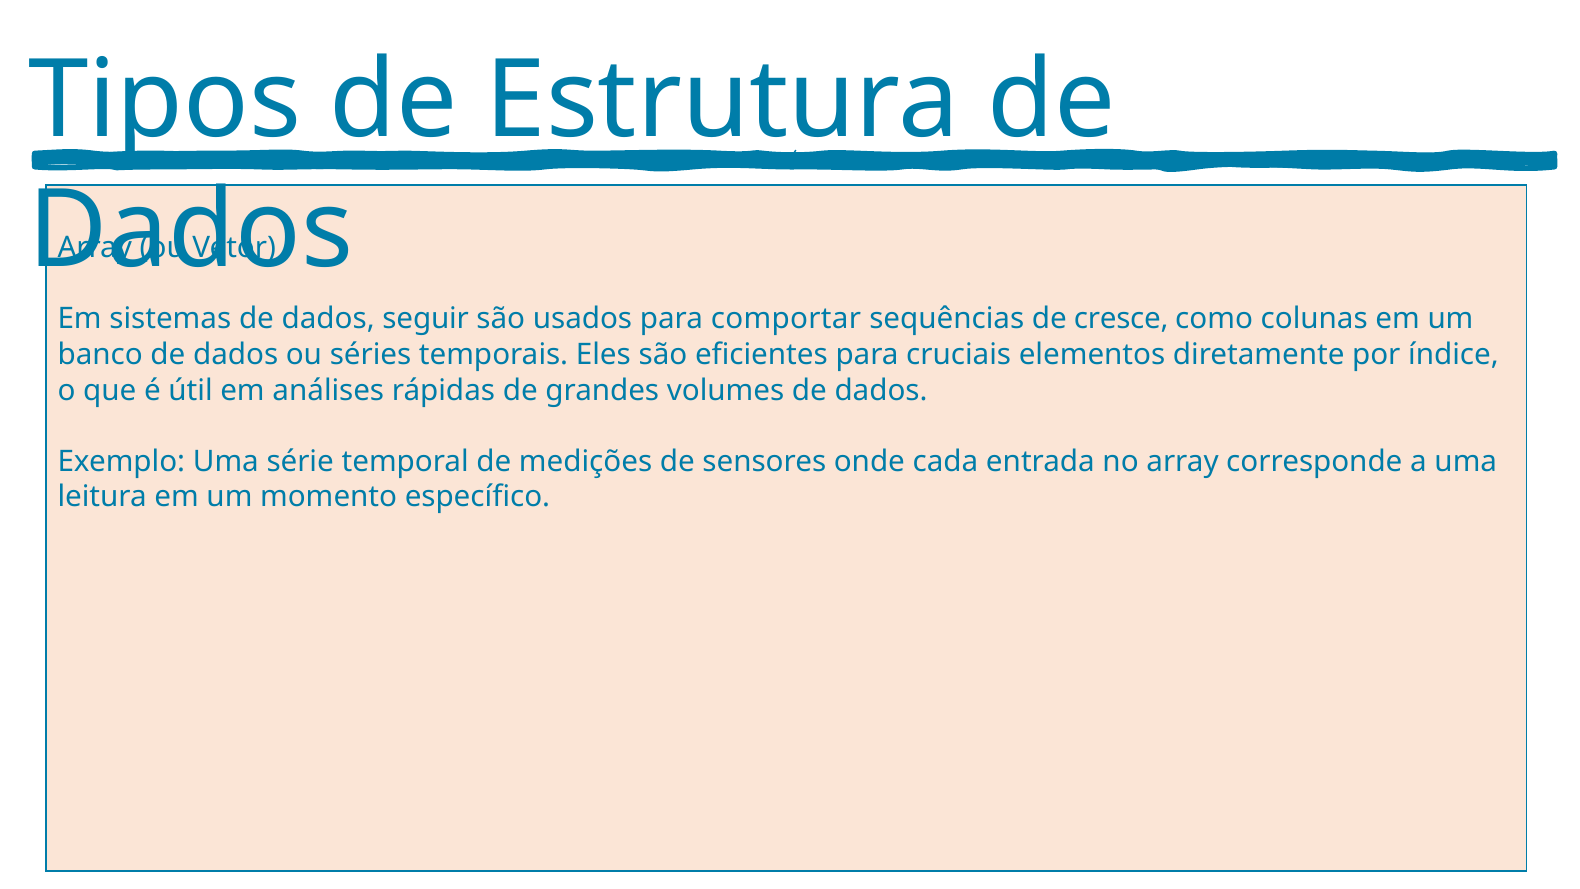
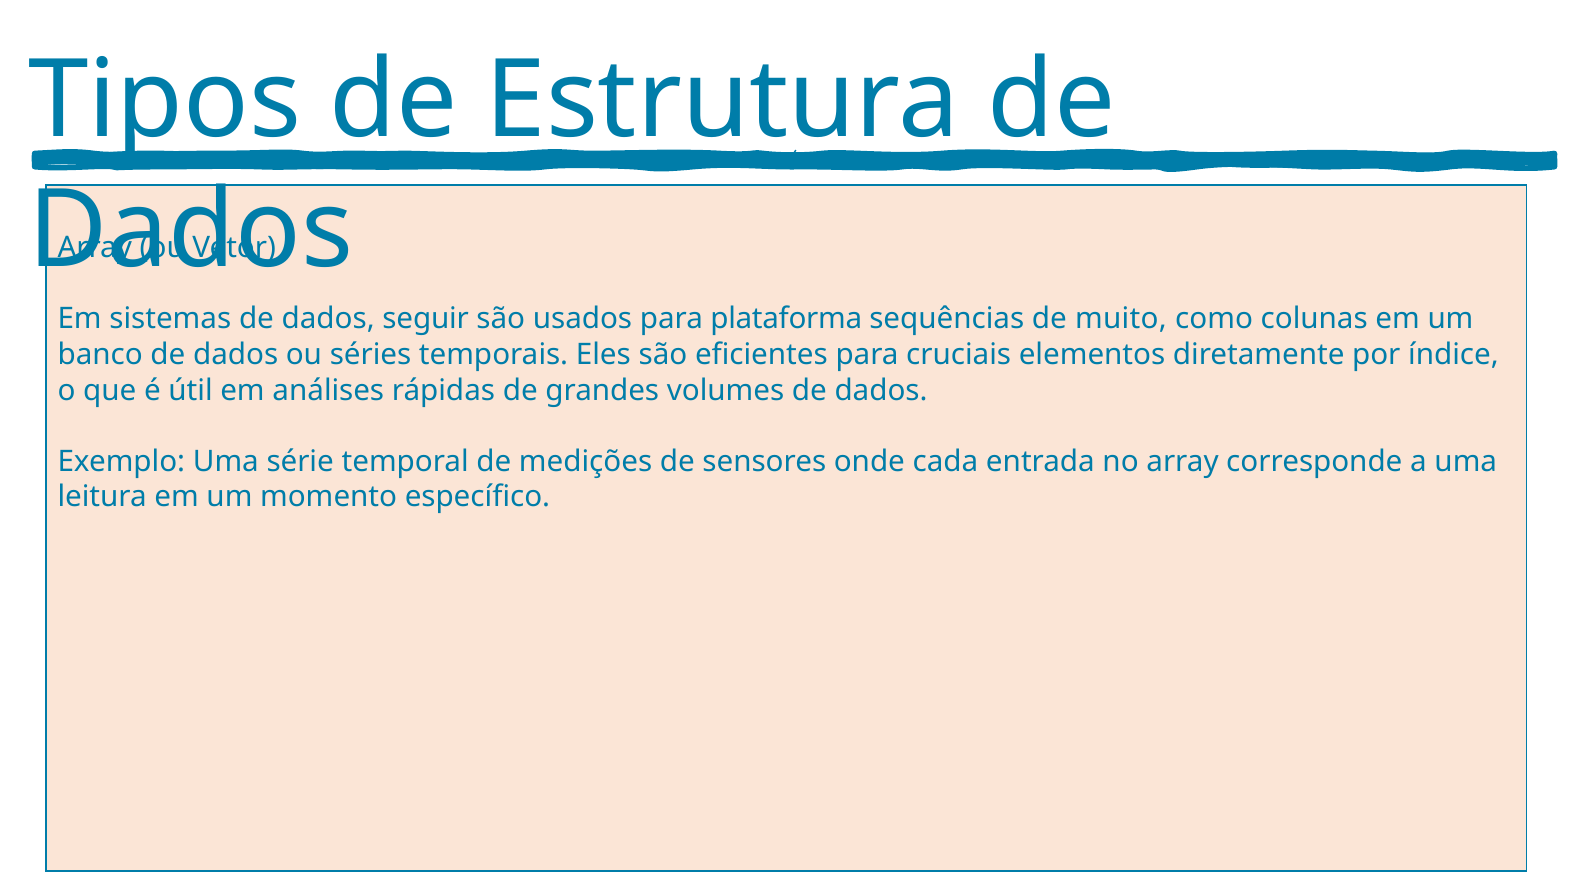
comportar: comportar -> plataforma (786, 319)
cresce: cresce -> muito (1121, 319)
